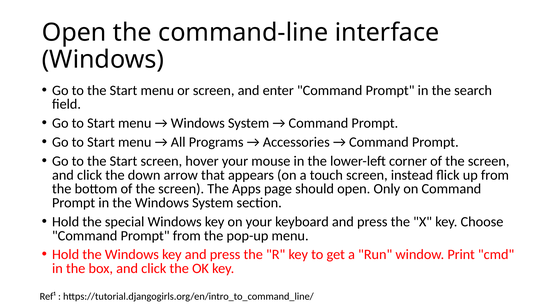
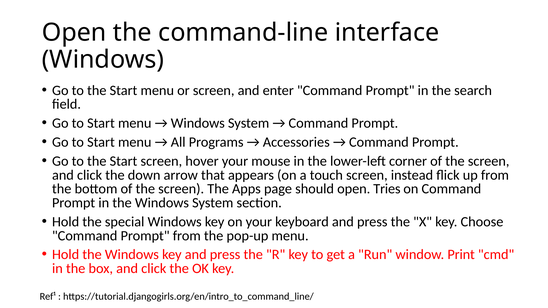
Only: Only -> Tries (387, 189)
